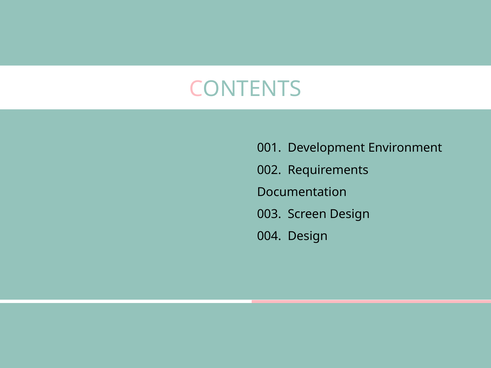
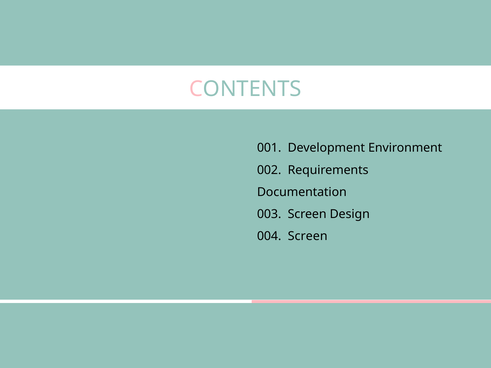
004 Design: Design -> Screen (308, 236)
